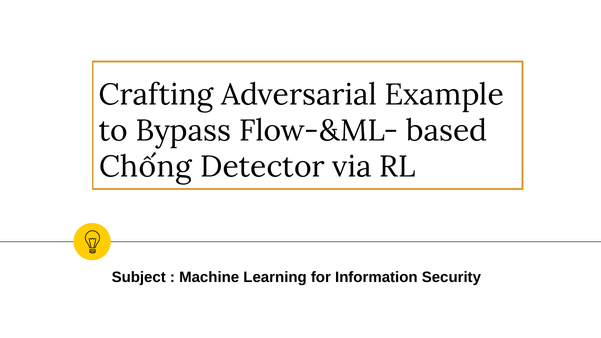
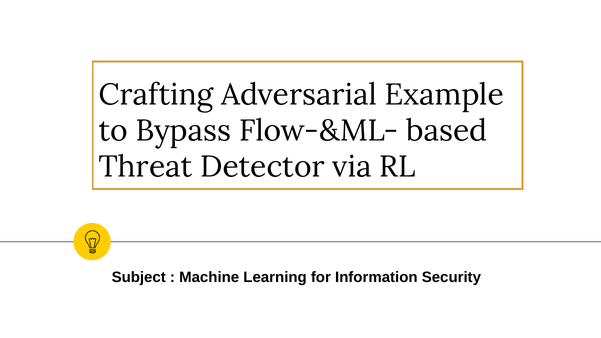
Chống: Chống -> Threat (146, 167)
